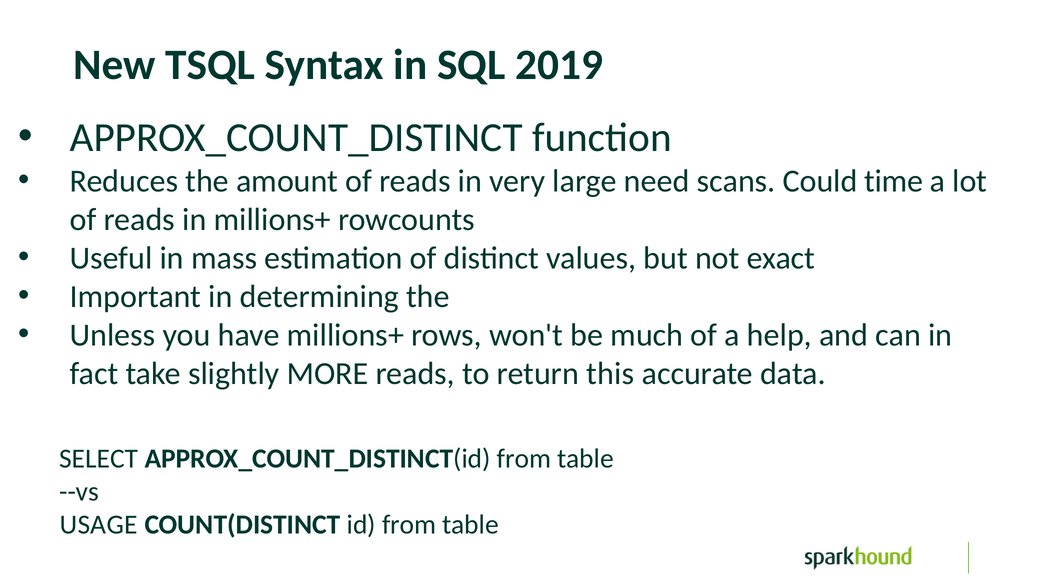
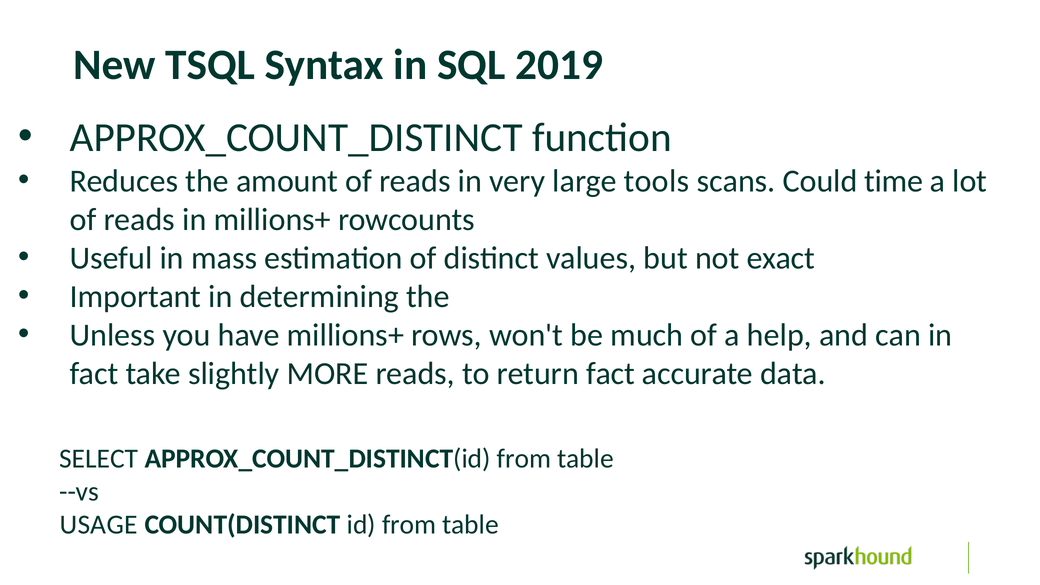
need: need -> tools (657, 181)
return this: this -> fact (610, 374)
